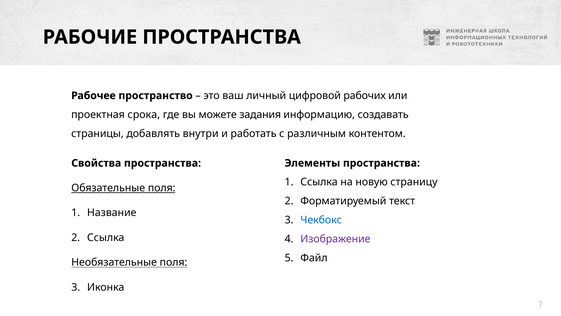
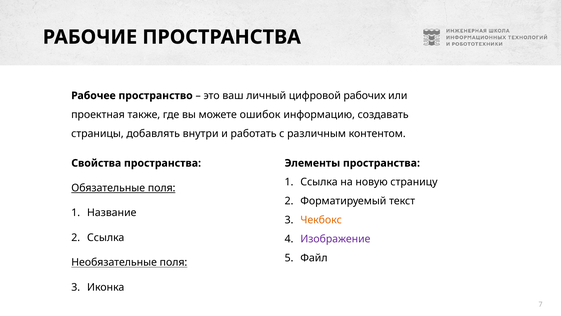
срока: срока -> также (144, 114)
задания: задания -> ошибок (260, 114)
Чекбокс colour: blue -> orange (321, 220)
